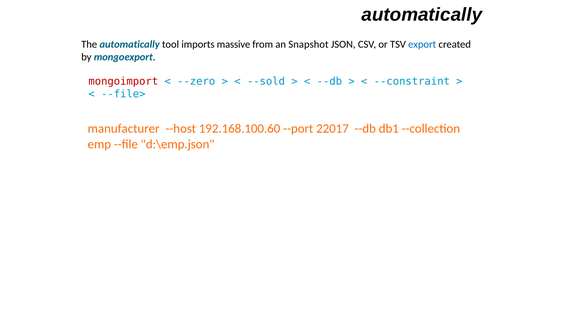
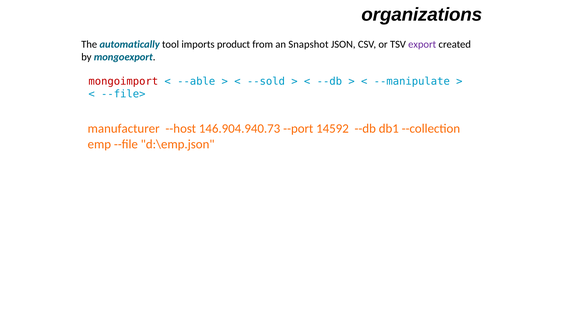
automatically: automatically -> organizations (422, 15)
massive: massive -> product (234, 44)
export colour: blue -> purple (422, 44)
--zero: --zero -> --able (196, 81)
--constraint: --constraint -> --manipulate (412, 81)
192.168.100.60: 192.168.100.60 -> 146.904.940.73 (240, 129)
22017: 22017 -> 14592 (332, 129)
